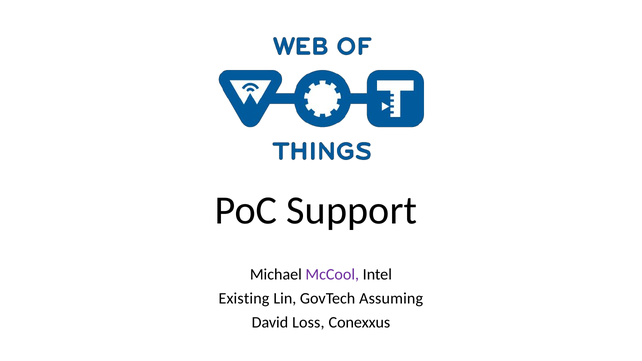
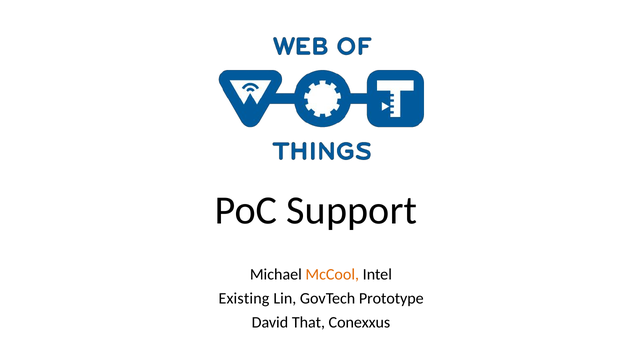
McCool colour: purple -> orange (332, 274)
Assuming: Assuming -> Prototype (391, 298)
Loss: Loss -> That (308, 322)
